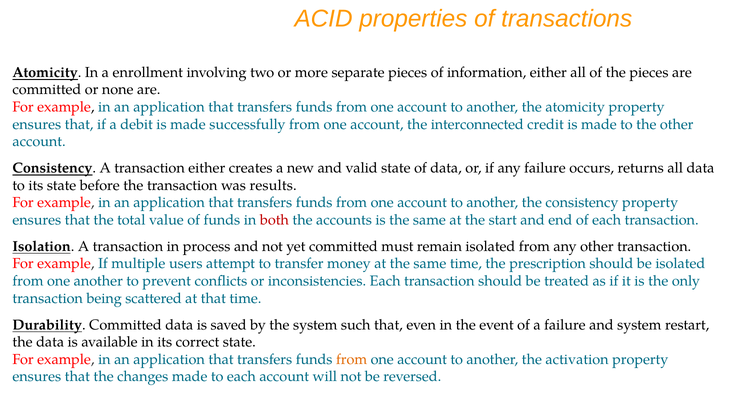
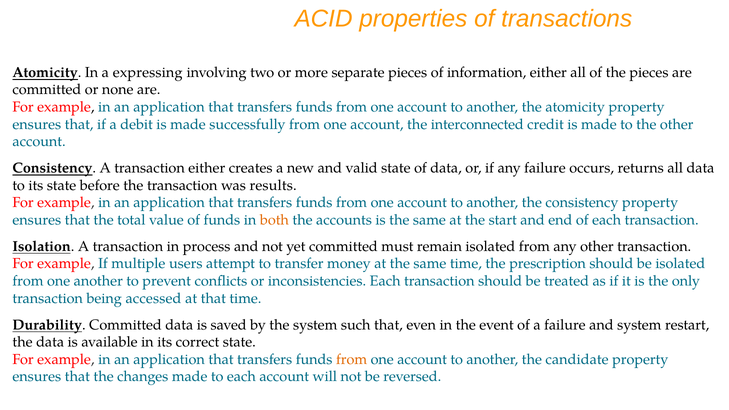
enrollment: enrollment -> expressing (148, 72)
both colour: red -> orange (274, 220)
scattered: scattered -> accessed (153, 298)
activation: activation -> candidate (577, 359)
